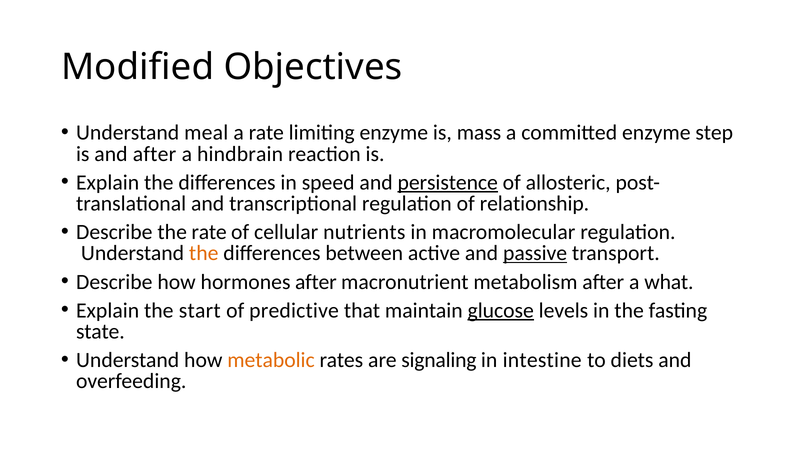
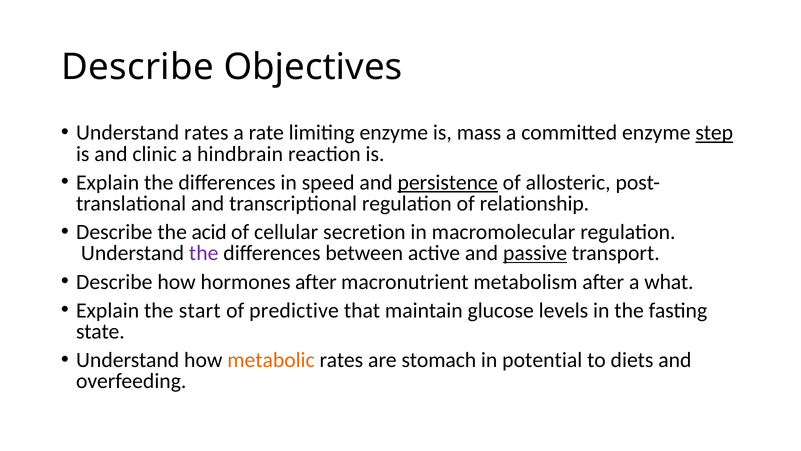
Modified: Modified -> Describe (137, 67)
Understand meal: meal -> rates (206, 133)
step underline: none -> present (714, 133)
and after: after -> clinic (155, 154)
the rate: rate -> acid (209, 232)
nutrients: nutrients -> secretion (364, 232)
the colour: orange -> purple (204, 253)
glucose underline: present -> none (501, 310)
signaling: signaling -> stomach (439, 360)
intestine: intestine -> potential (542, 360)
